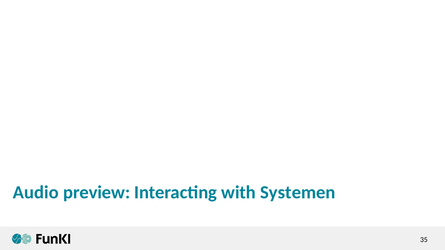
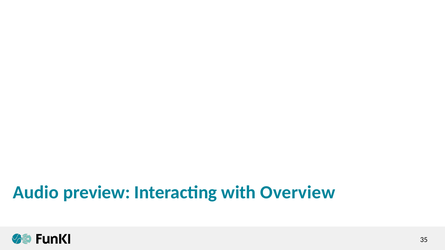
Systemen: Systemen -> Overview (298, 192)
